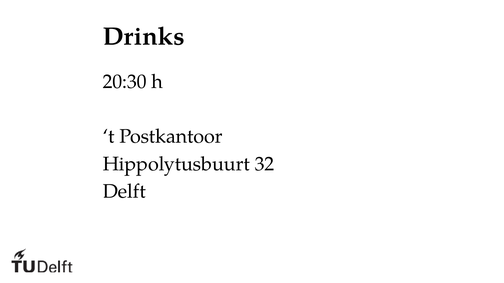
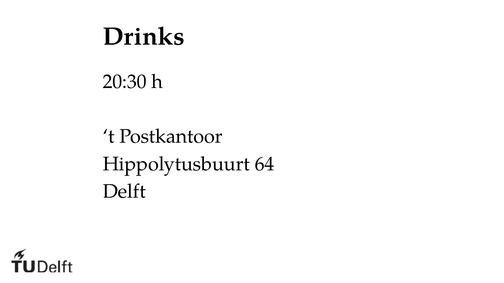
32: 32 -> 64 (265, 164)
